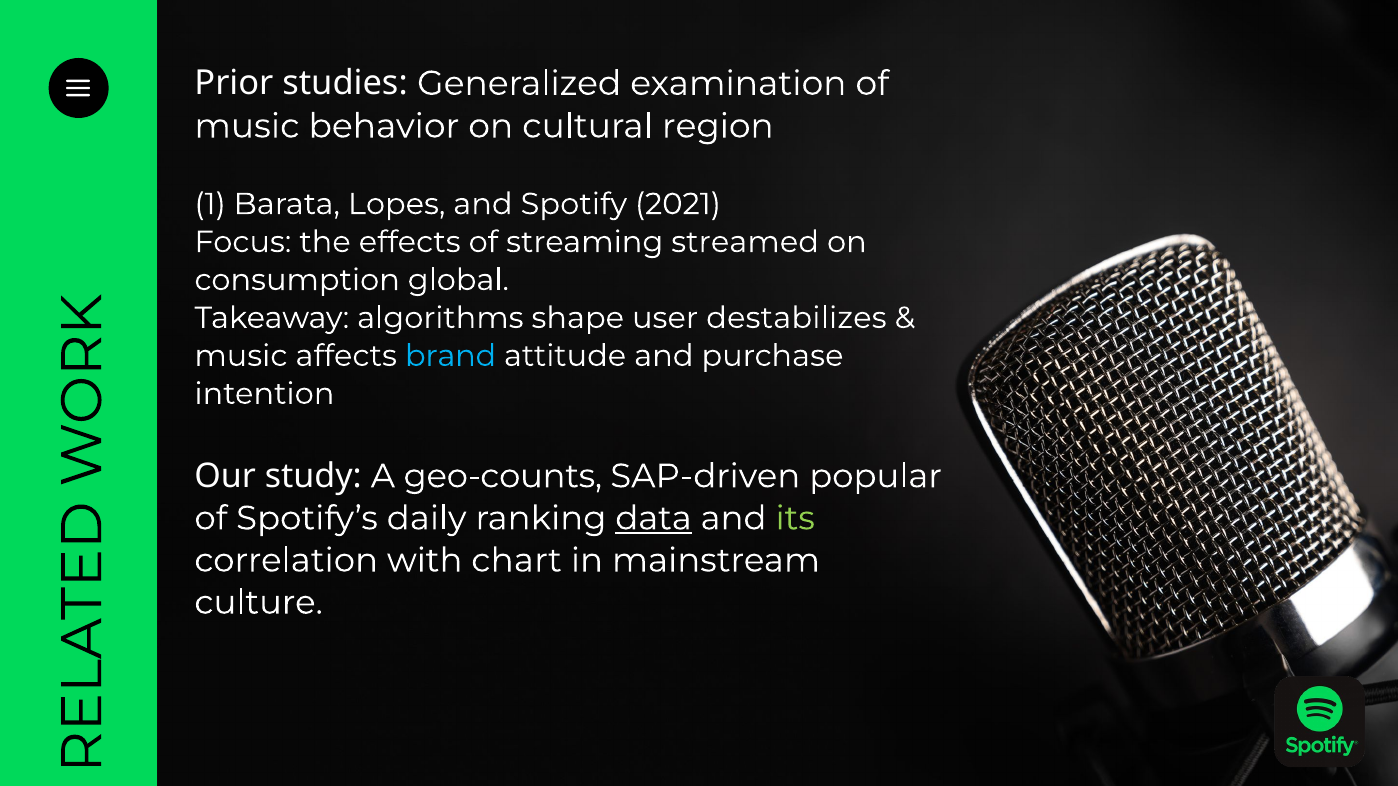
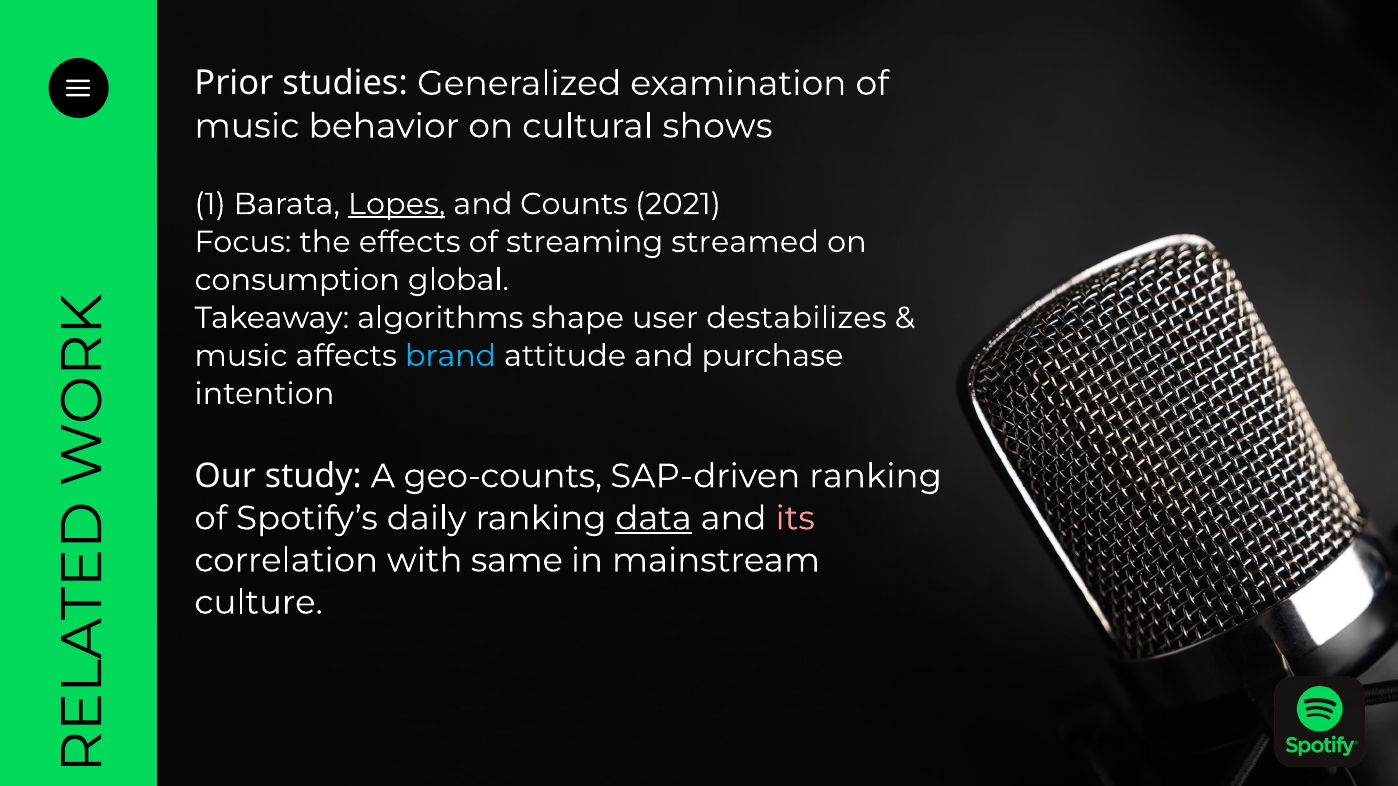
region: region -> shows (718, 126)
Lopes underline: none -> present (397, 204)
Spotify: Spotify -> Counts (574, 204)
SAP-driven popular: popular -> ranking (876, 476)
its colour: light green -> pink (795, 519)
chart: chart -> same (517, 561)
